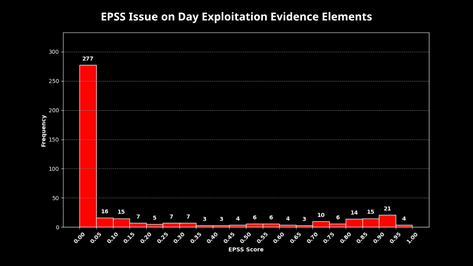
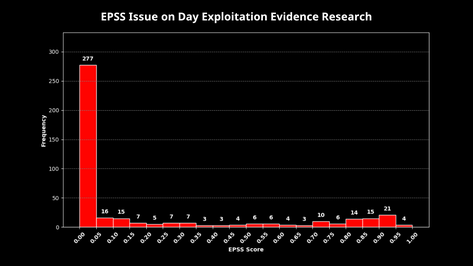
Elements: Elements -> Research (347, 17)
